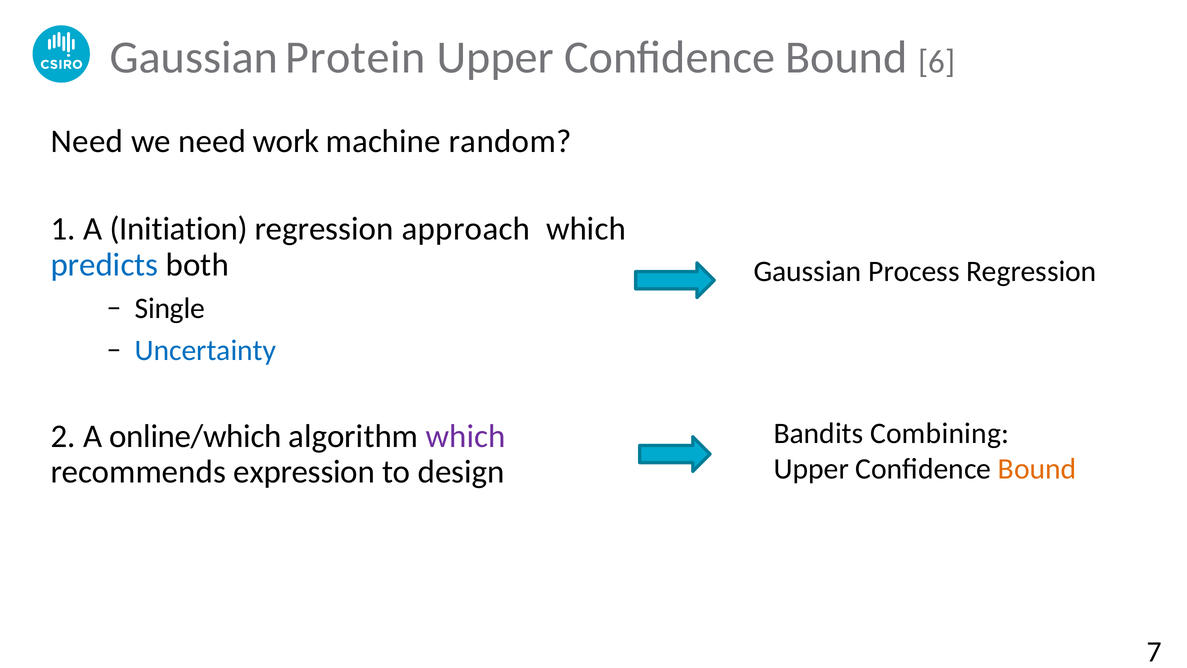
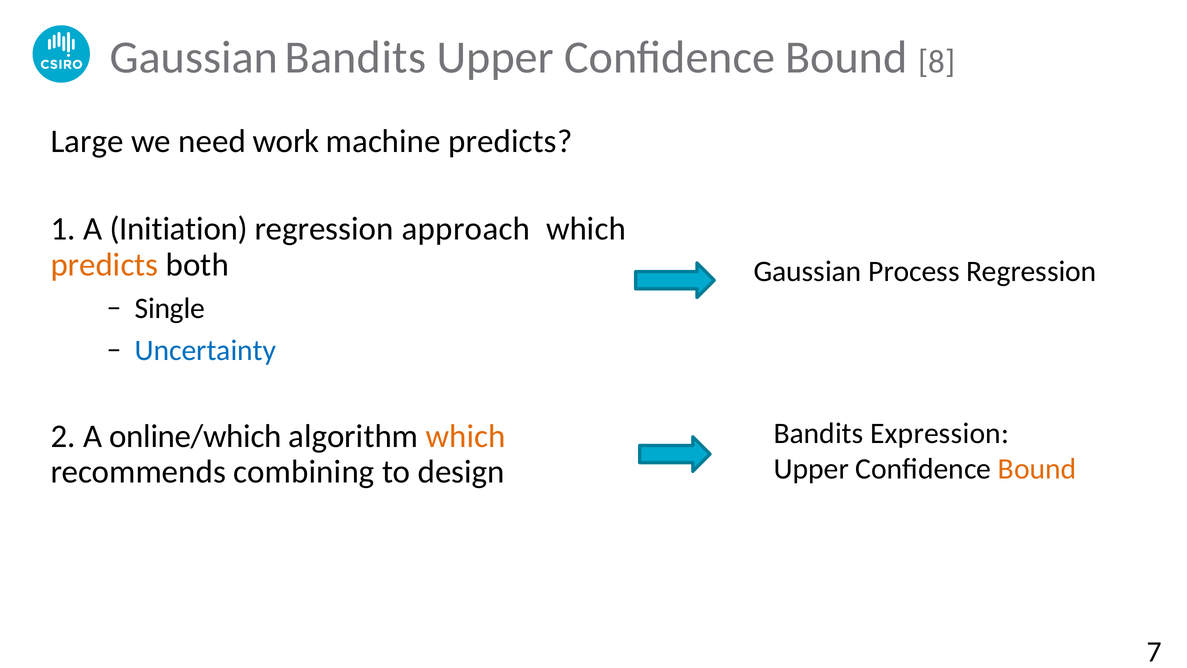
Gaussian Protein: Protein -> Bandits (355, 58)
6: 6 -> 8 (937, 62)
Need: Need -> Large (87, 141)
machine random: random -> predicts (510, 141)
predicts colour: blue -> orange (104, 265)
Combining: Combining -> Expression (940, 433)
which colour: purple -> orange (466, 436)
expression: expression -> combining (304, 472)
